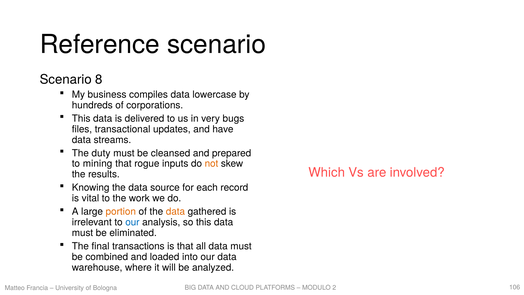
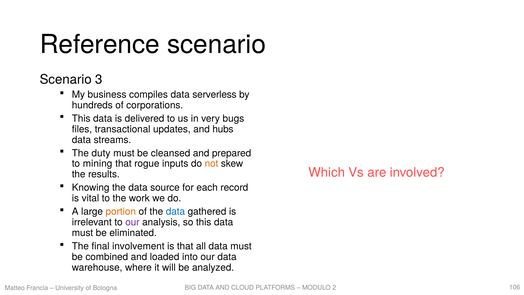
8: 8 -> 3 (99, 79)
lowercase: lowercase -> serverless (215, 94)
have: have -> hubs (223, 129)
data colour: orange -> blue (175, 212)
our colour: blue -> purple (132, 222)
transactions: transactions -> involvement (138, 246)
